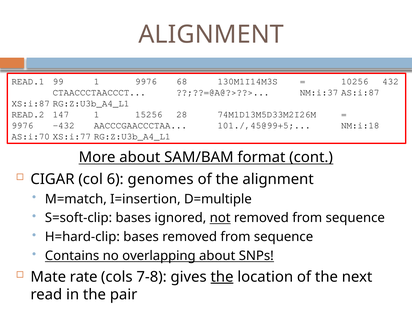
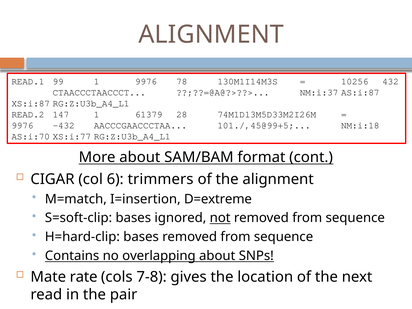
68: 68 -> 78 (182, 82)
15256: 15256 -> 61379 (149, 115)
genomes: genomes -> trimmers (161, 179)
D=multiple: D=multiple -> D=extreme (218, 199)
the underline: present -> none (222, 277)
